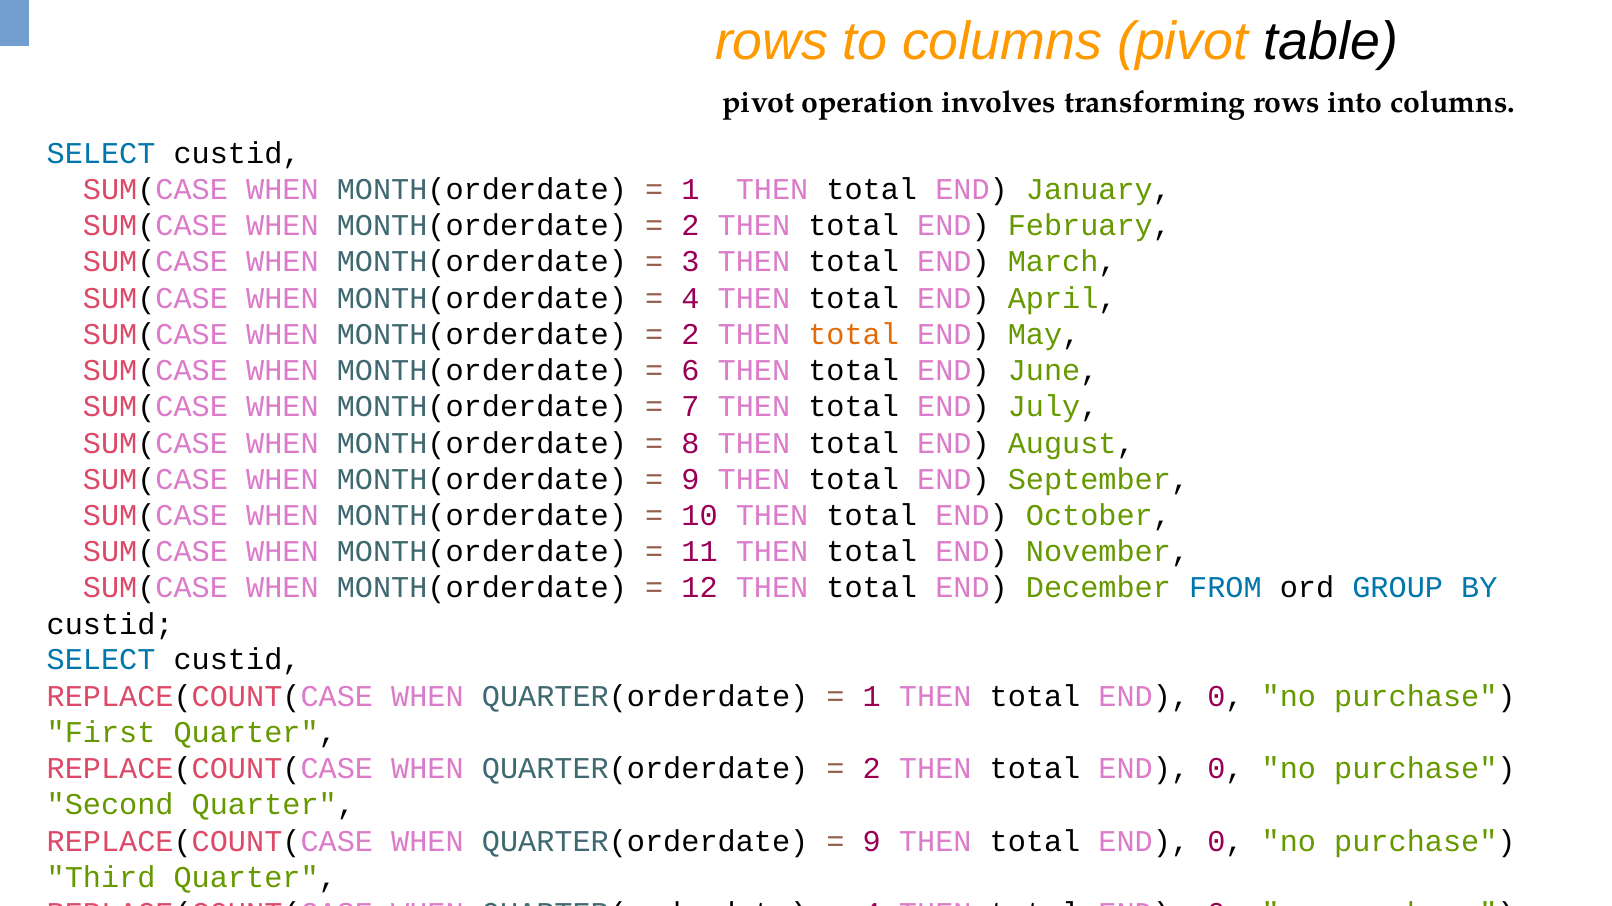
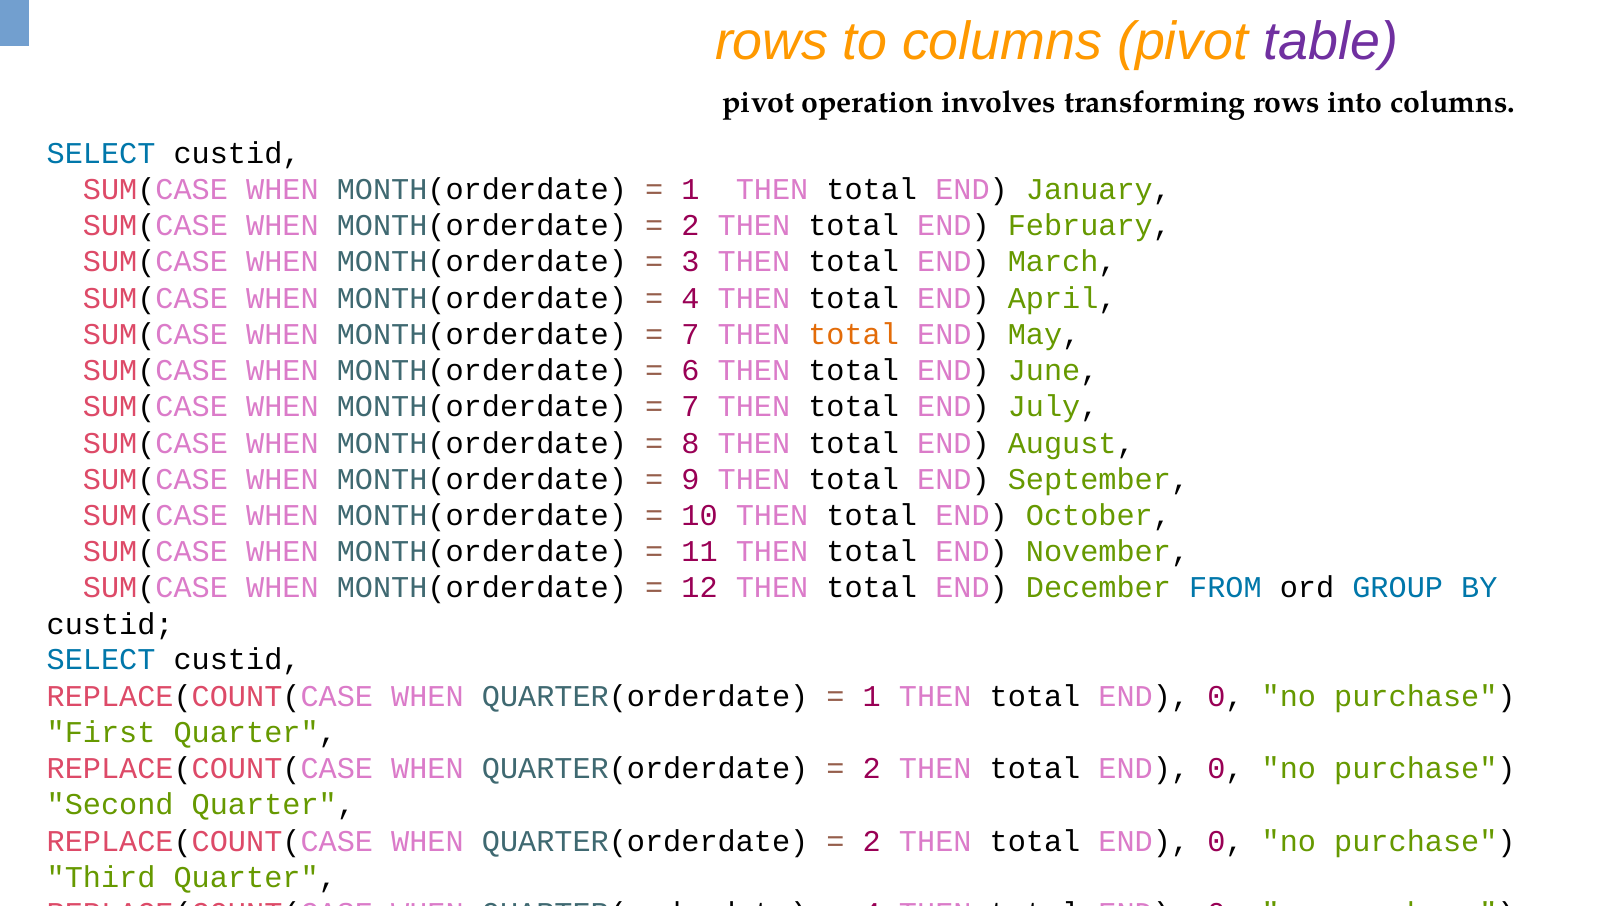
table colour: black -> purple (1331, 42)
2: 2 -> 7 (690, 335)
9: 9 -> 2 (872, 842)
